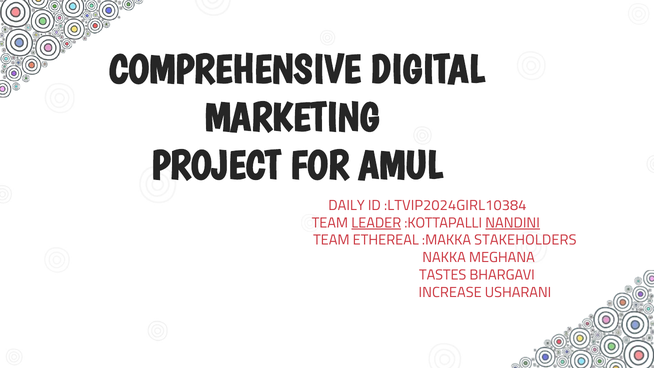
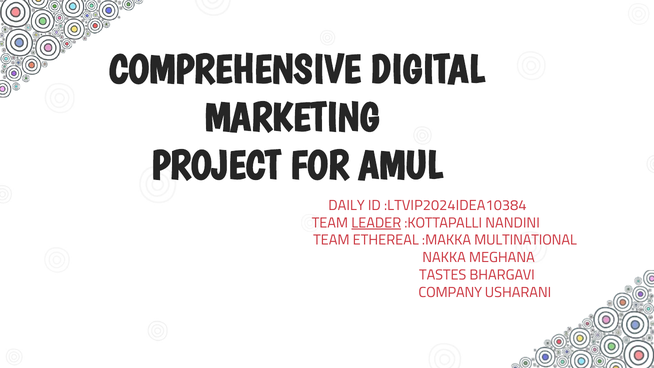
:LTVIP2024GIRL10384: :LTVIP2024GIRL10384 -> :LTVIP2024IDEA10384 (455, 205)
NANDINI underline: present -> none (513, 223)
STAKEHOLDERS: STAKEHOLDERS -> MULTINATIONAL (526, 240)
INCREASE: INCREASE -> COMPANY (450, 292)
